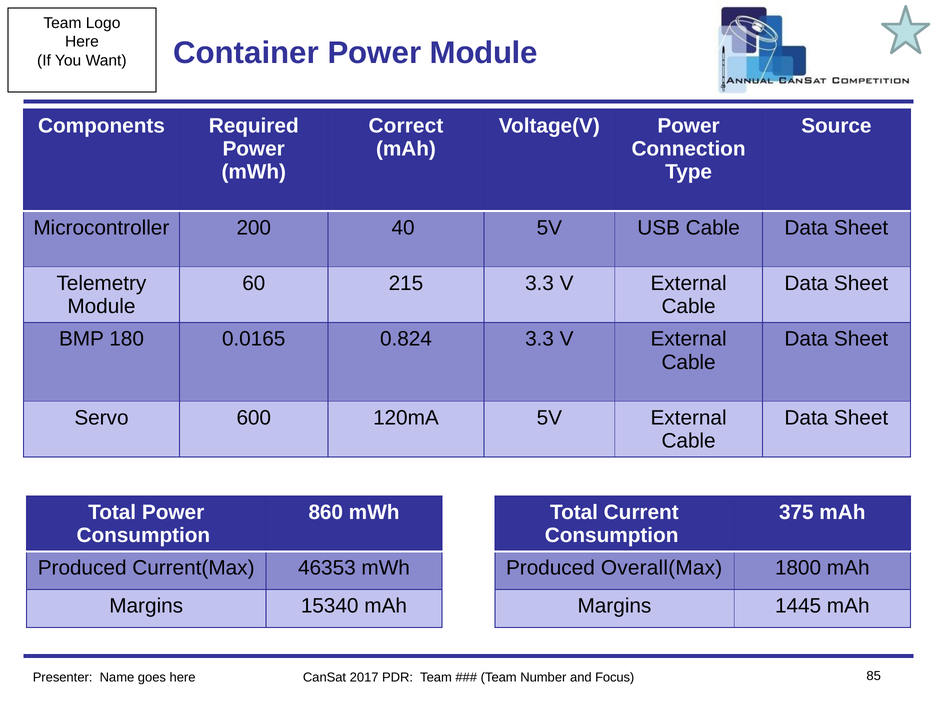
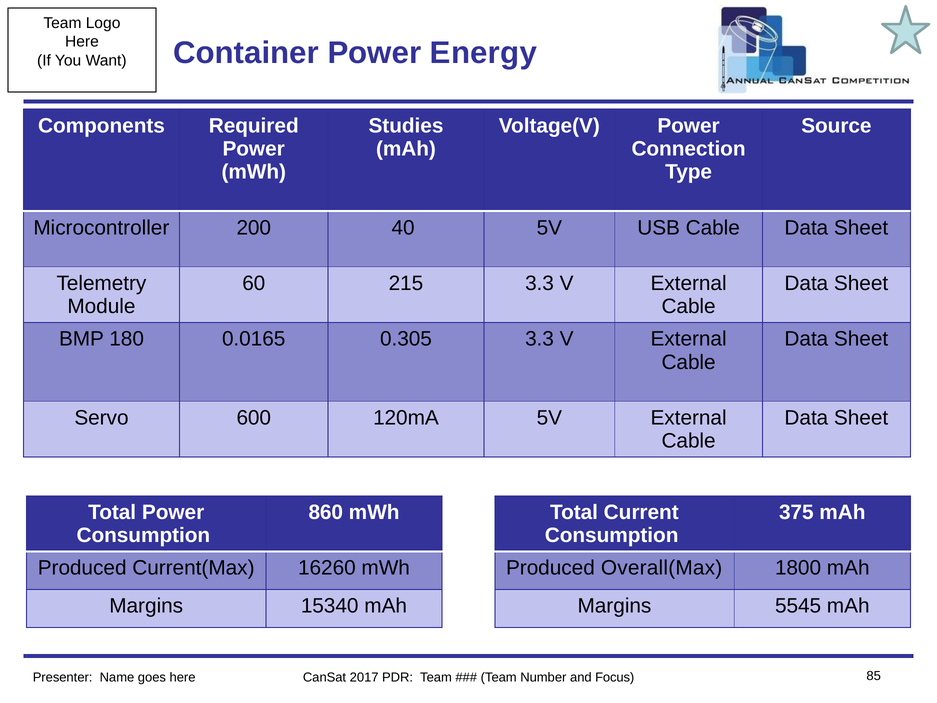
Power Module: Module -> Energy (484, 53)
Correct: Correct -> Studies (406, 126)
0.824: 0.824 -> 0.305 (406, 339)
46353: 46353 -> 16260 (327, 568)
1445: 1445 -> 5545 (798, 606)
